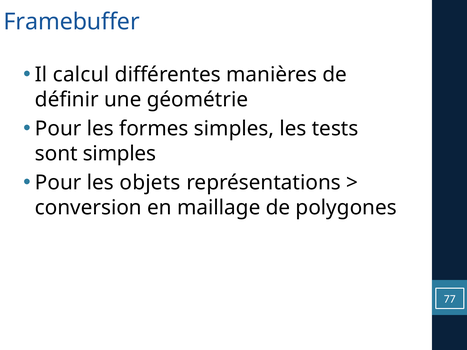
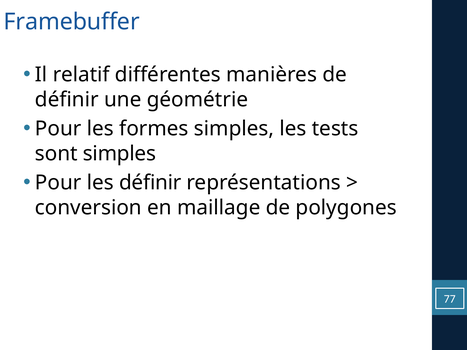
calcul: calcul -> relatif (81, 75)
les objets: objets -> définir (150, 183)
